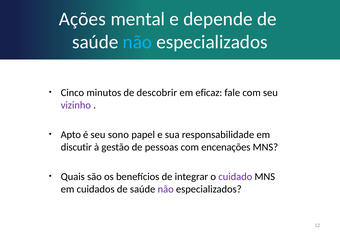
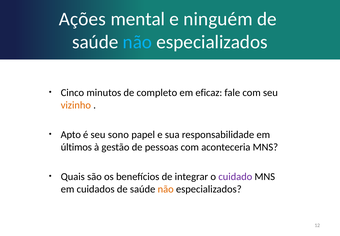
depende: depende -> ninguém (218, 19)
descobrir: descobrir -> completo (157, 92)
vizinho colour: purple -> orange (76, 105)
discutir: discutir -> últimos (76, 147)
encenações: encenações -> aconteceria (226, 147)
não colour: purple -> orange (166, 189)
